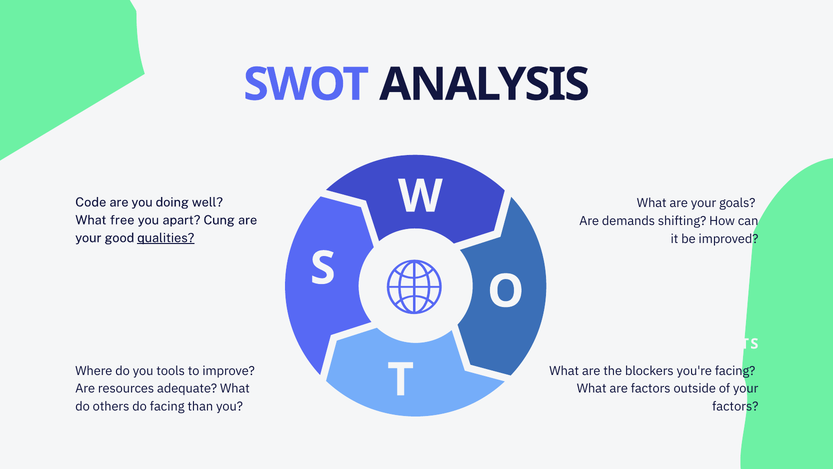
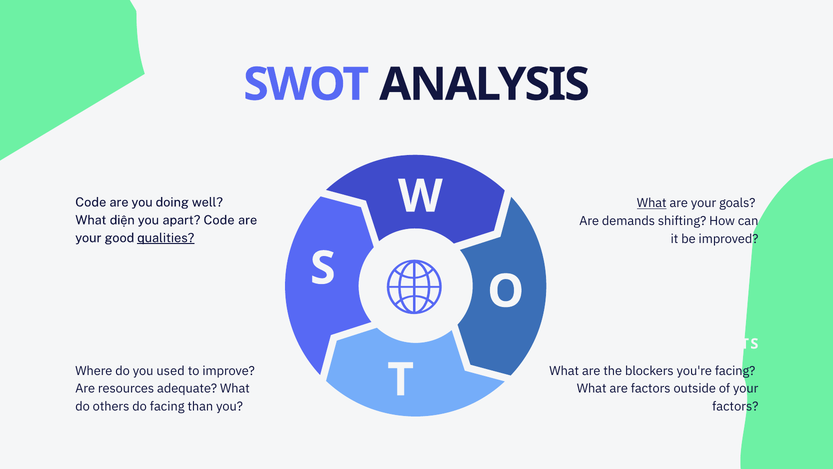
What underline: none -> present (652, 203)
free: free -> diện (122, 220)
apart Cung: Cung -> Code (219, 220)
tools: tools -> used (171, 371)
